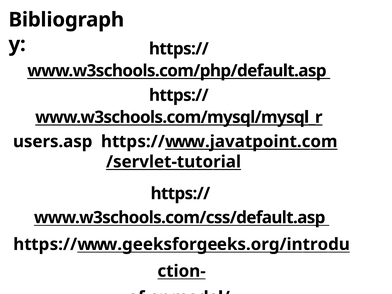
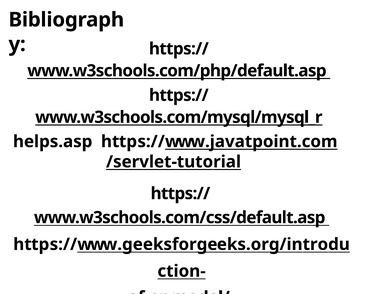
users.asp: users.asp -> helps.asp (53, 142)
